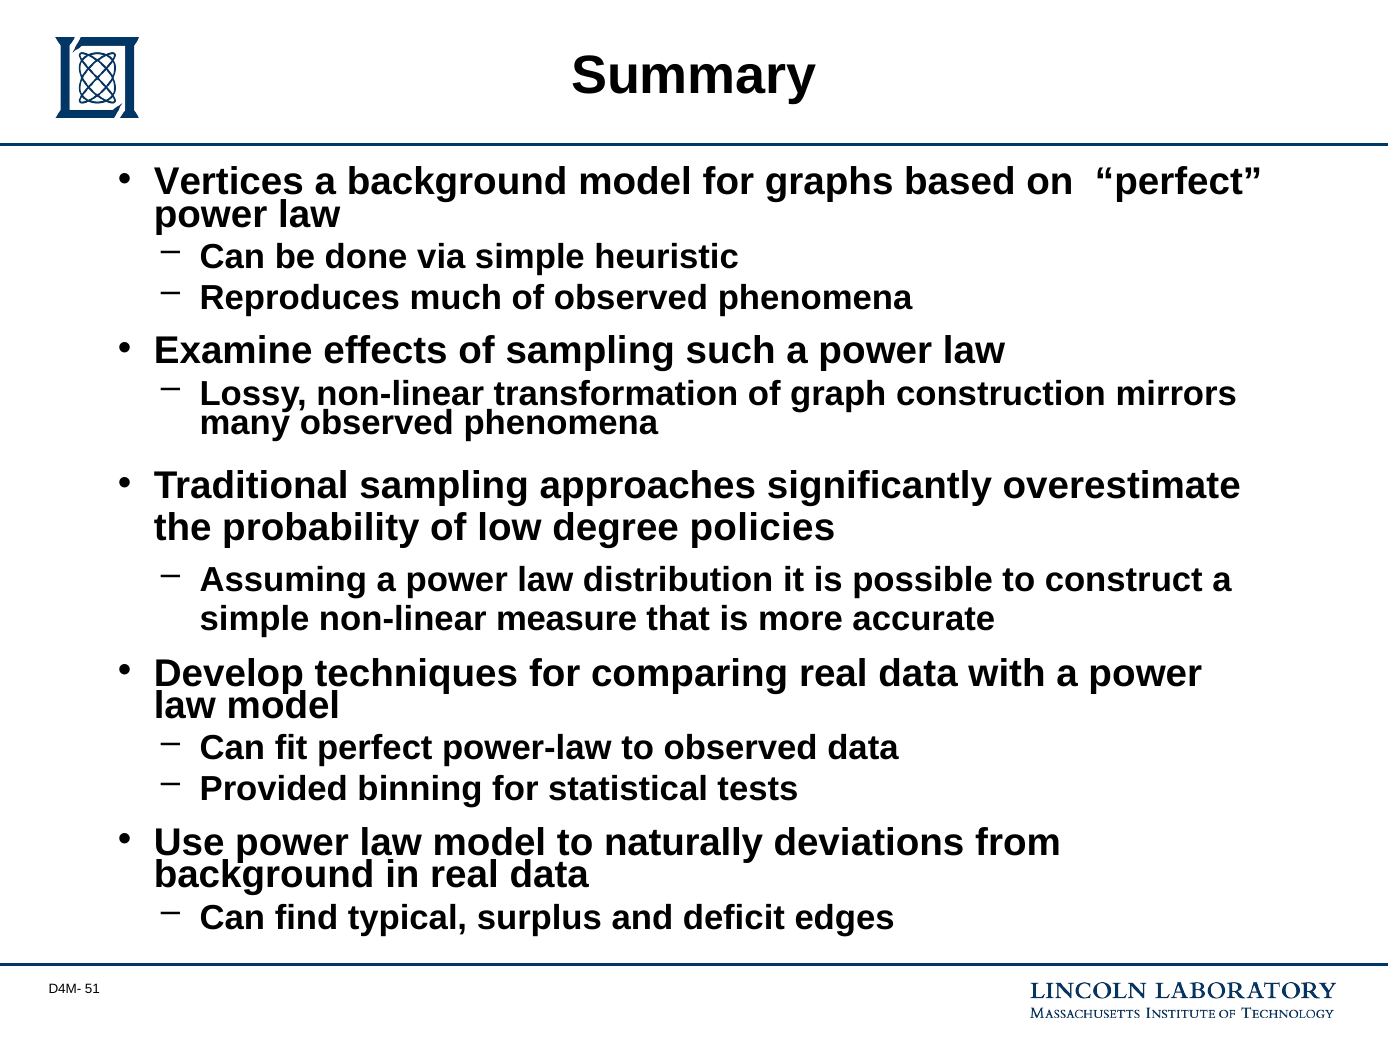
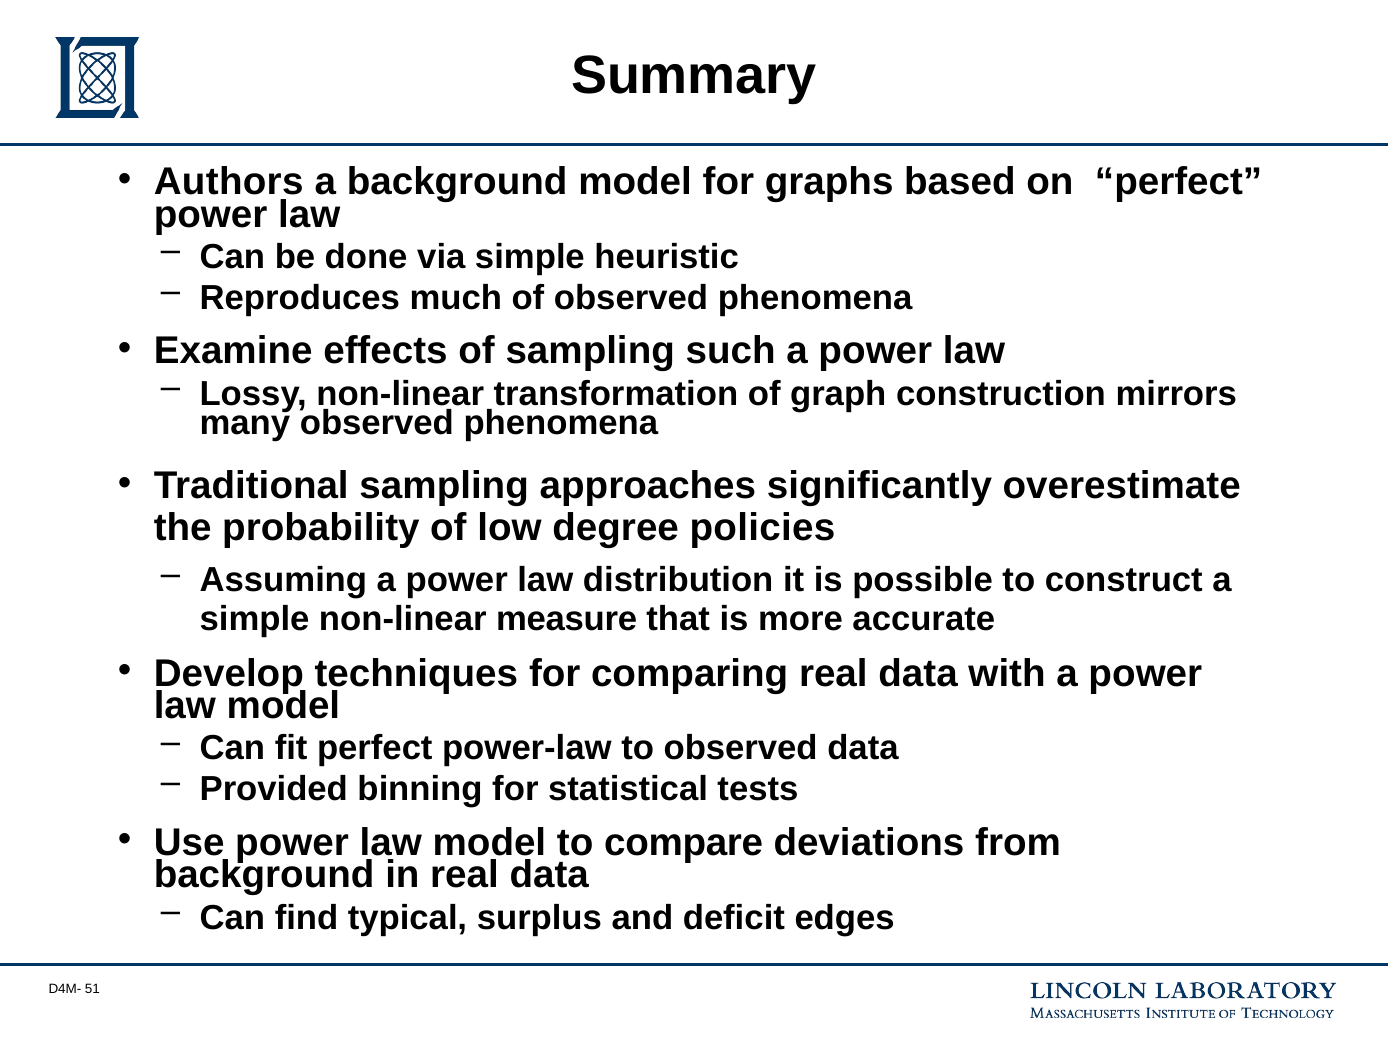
Vertices: Vertices -> Authors (229, 182)
naturally: naturally -> compare (684, 843)
